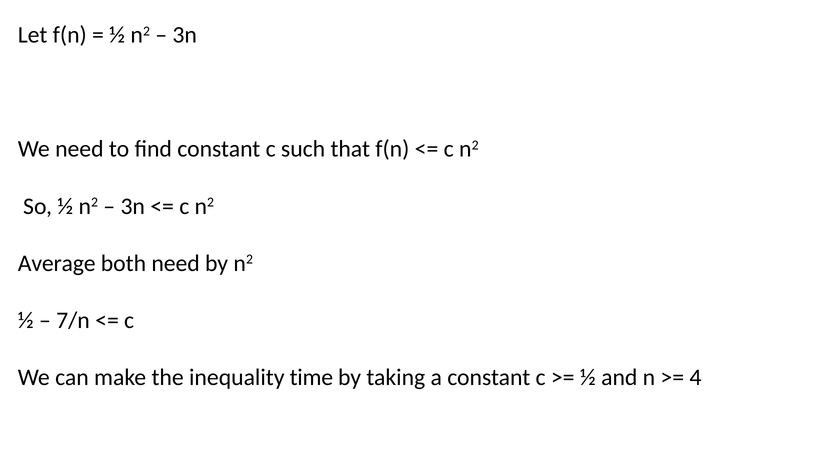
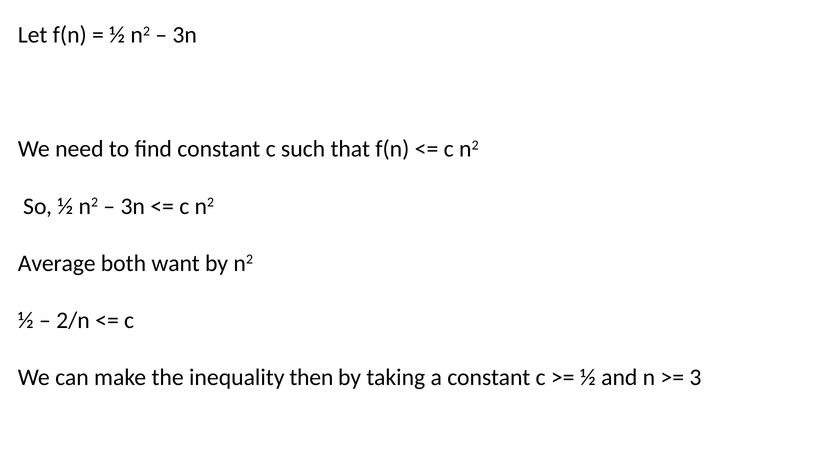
both need: need -> want (176, 263)
7/n: 7/n -> 2/n (73, 320)
time: time -> then (311, 377)
4: 4 -> 3 (695, 377)
